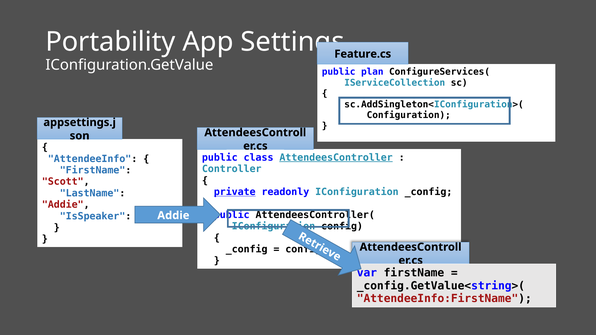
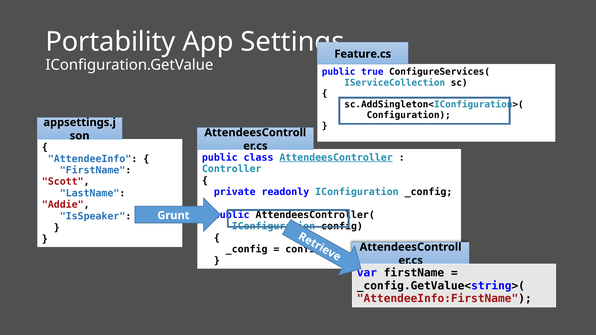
public plan: plan -> true (372, 72)
private underline: present -> none (235, 192)
Addie: Addie -> Grunt (173, 216)
